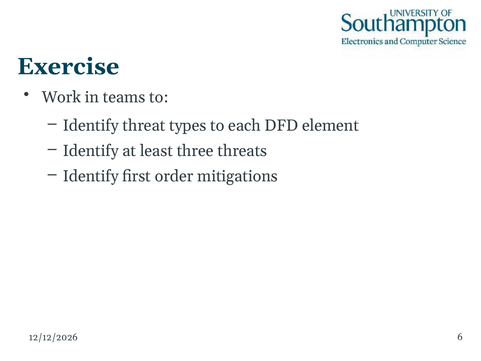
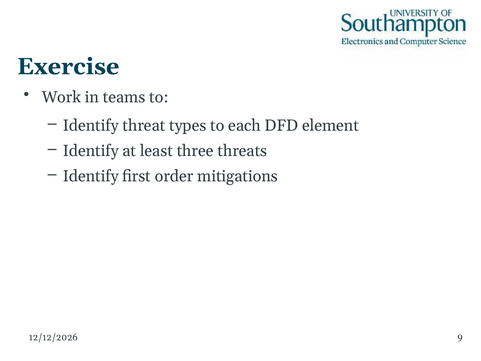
6: 6 -> 9 (460, 337)
